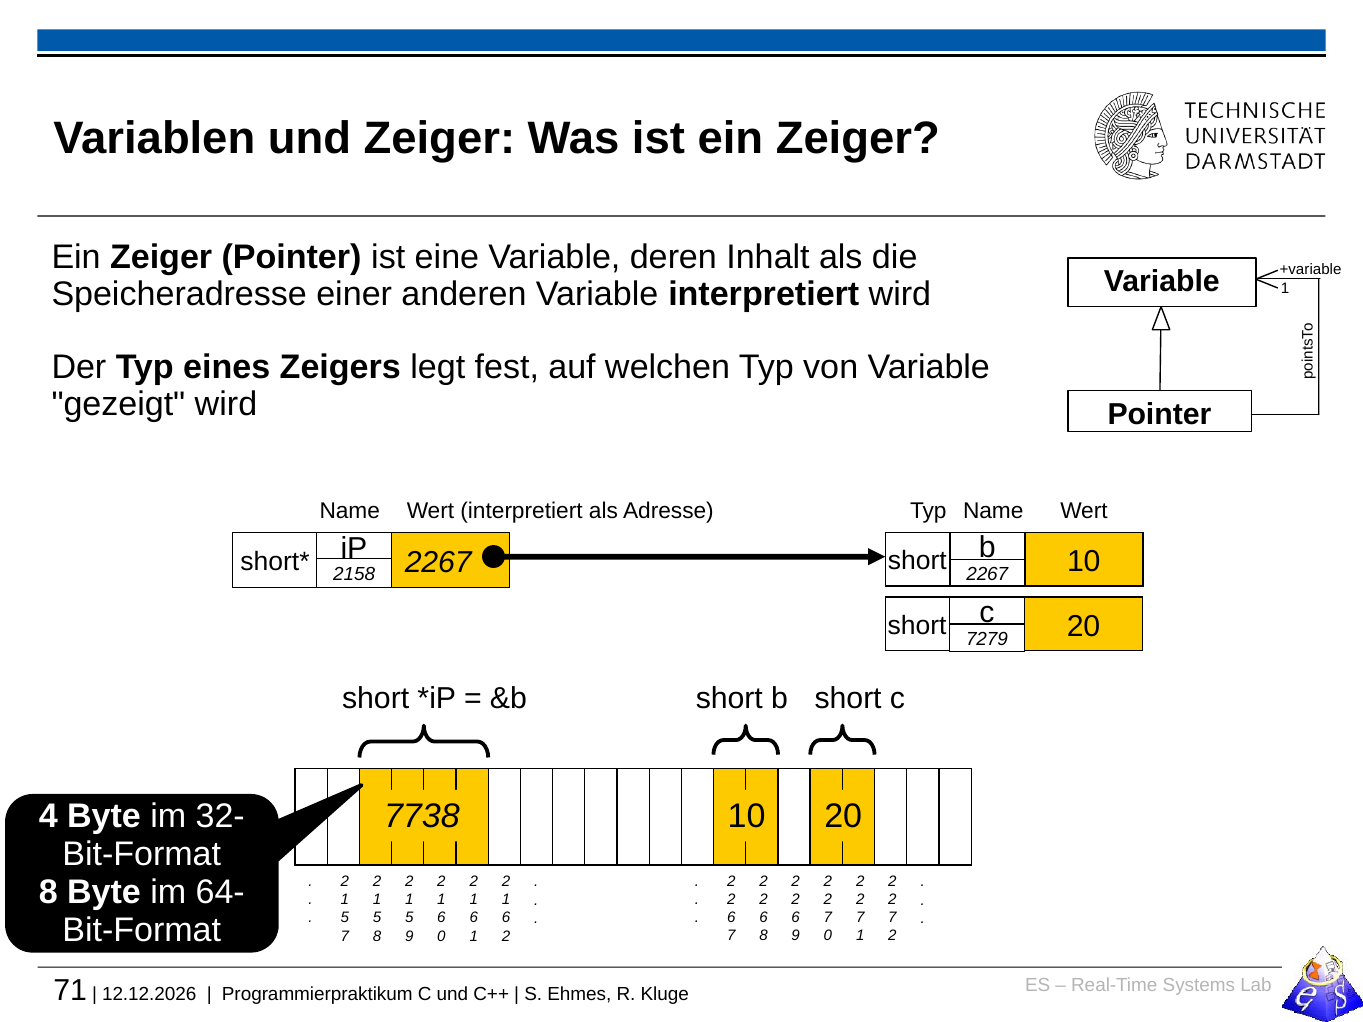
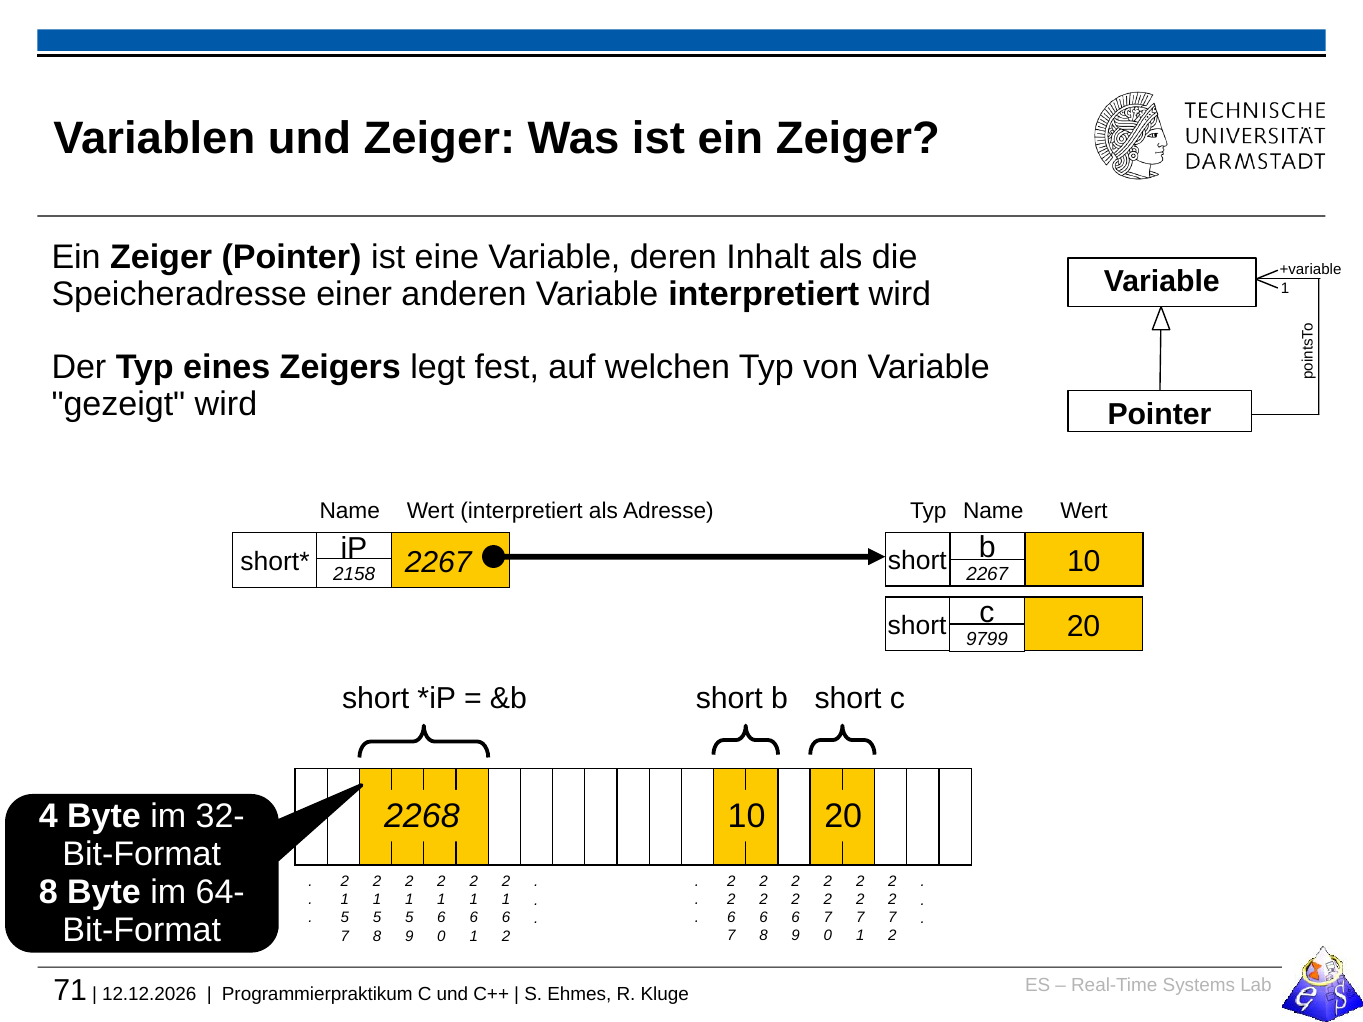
7279: 7279 -> 9799 (987, 640)
7738: 7738 -> 2268 (422, 816)
